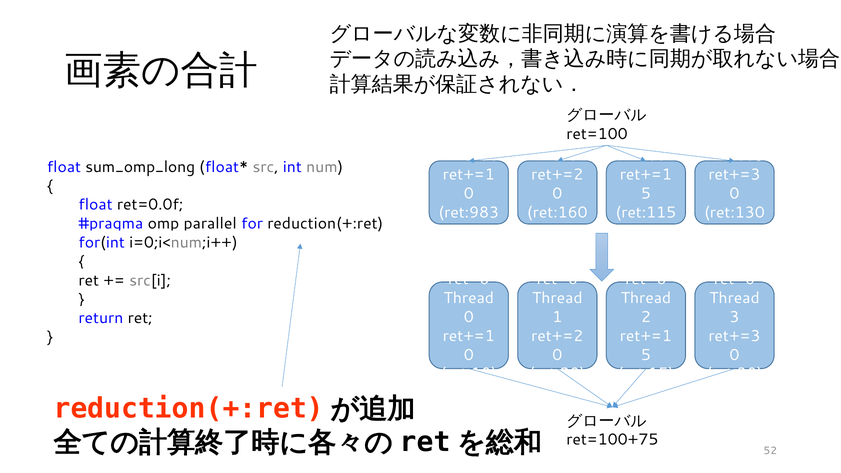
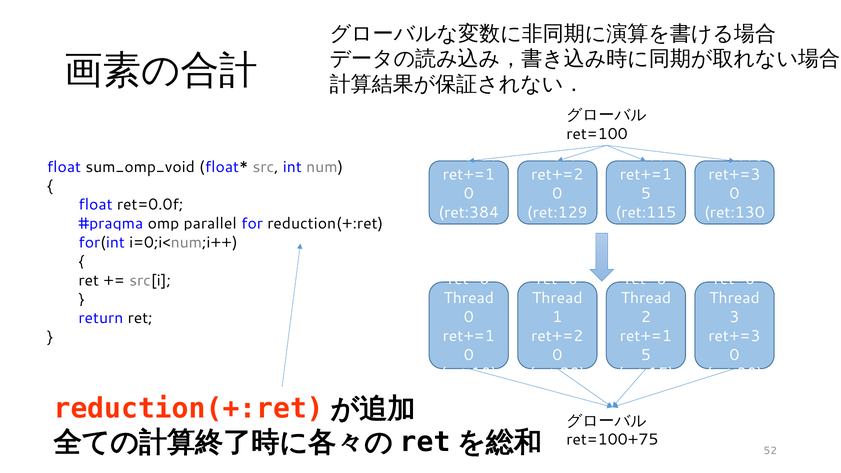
sum_omp_long: sum_omp_long -> sum_omp_void (140, 167)
ret:983: ret:983 -> ret:384 (469, 212)
ret:160: ret:160 -> ret:129 (557, 212)
